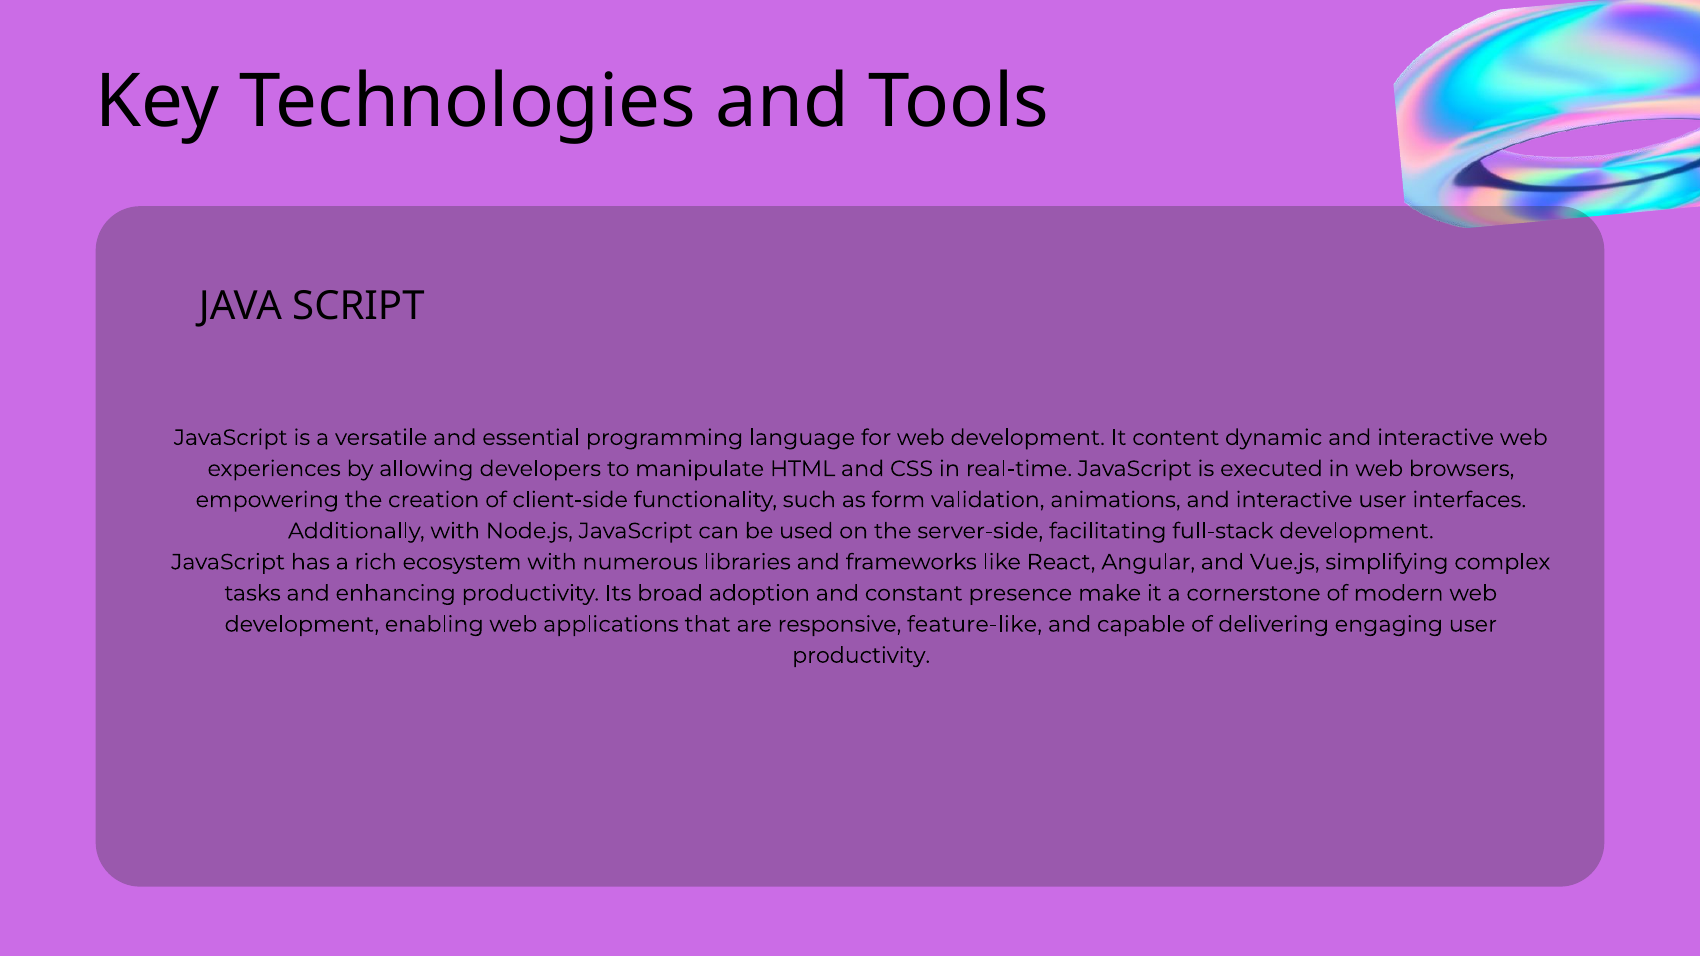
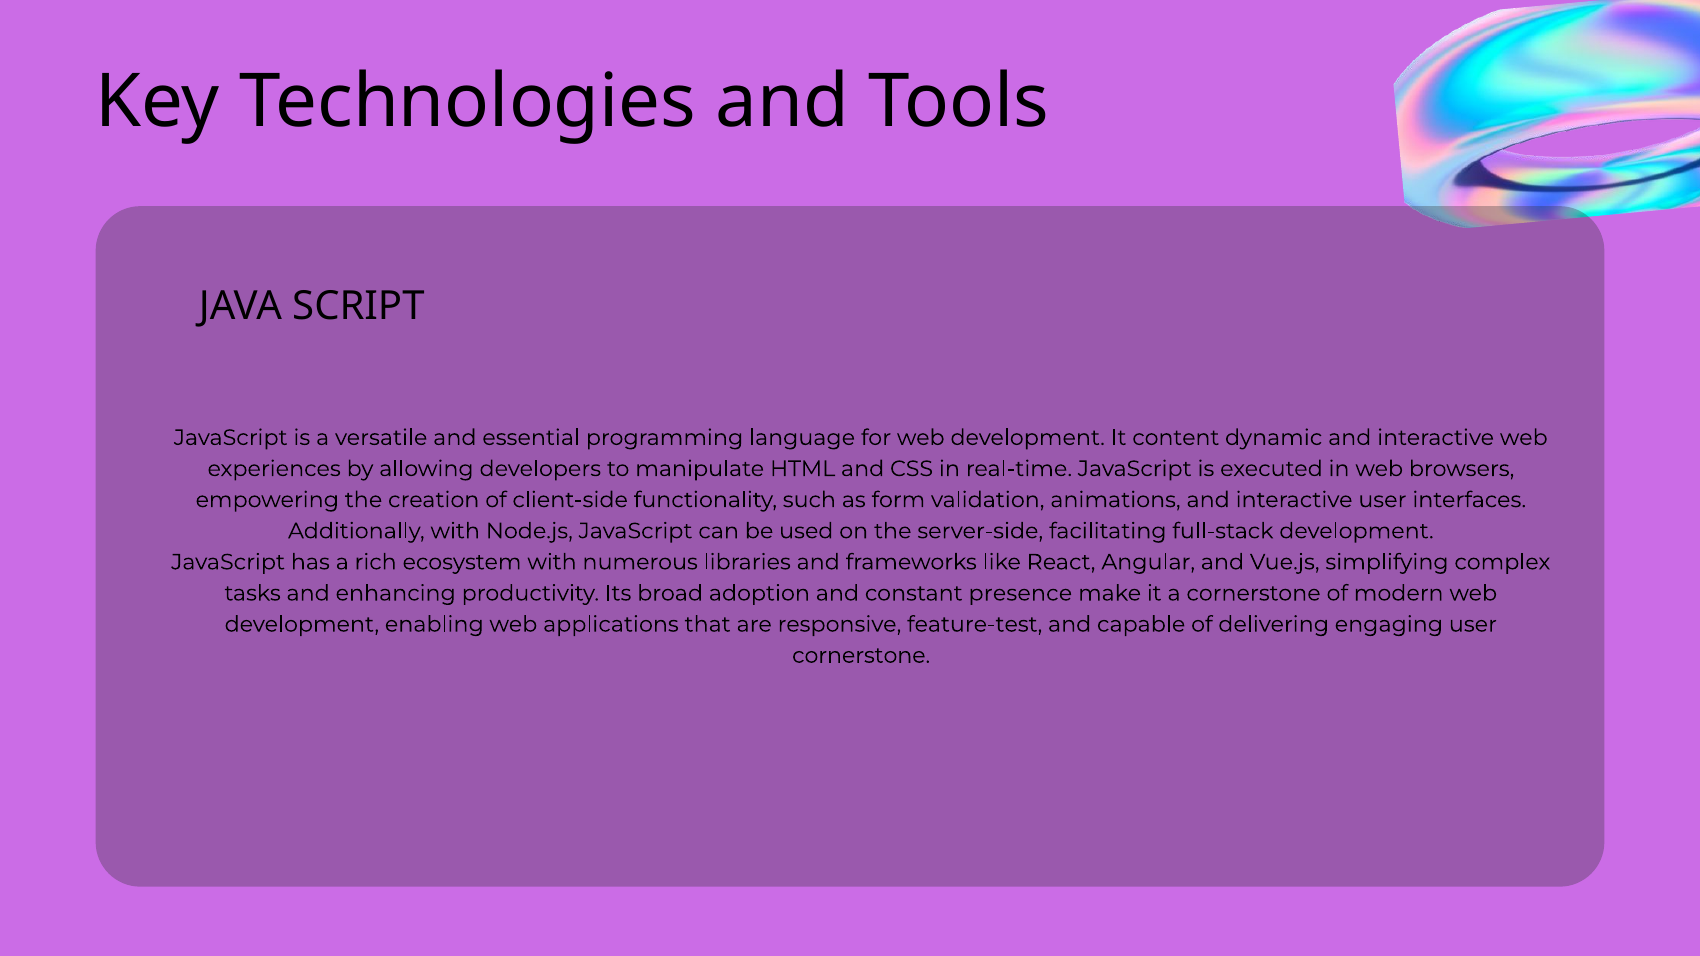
feature-like: feature-like -> feature-test (975, 624)
productivity: productivity -> cornerstone (861, 656)
